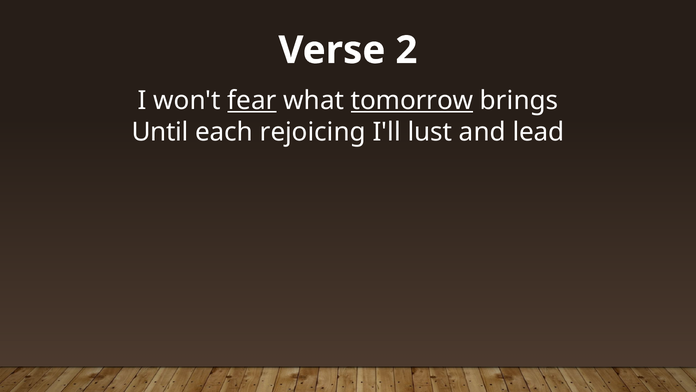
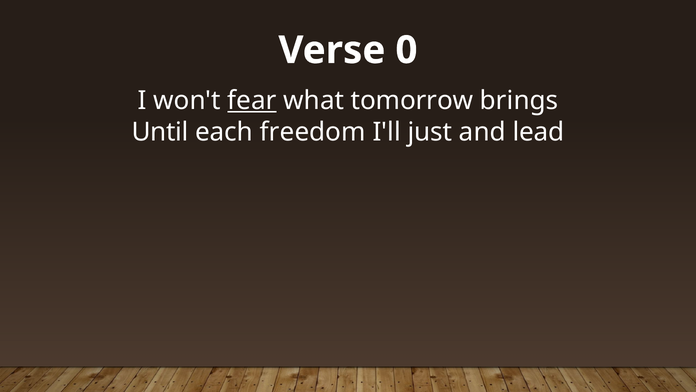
2: 2 -> 0 (406, 50)
tomorrow underline: present -> none (412, 100)
rejoicing: rejoicing -> freedom (313, 132)
lust: lust -> just (430, 132)
